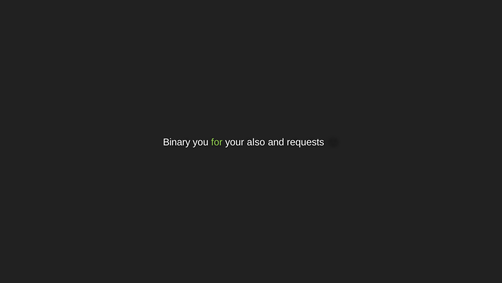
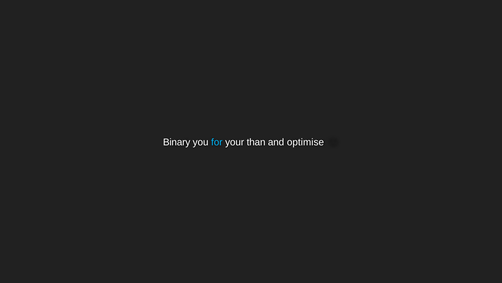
for colour: light green -> light blue (217, 142)
also: also -> than (256, 142)
requests: requests -> optimise (305, 142)
